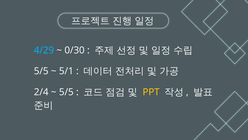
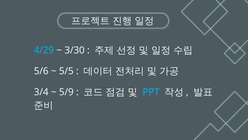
0/30: 0/30 -> 3/30 (75, 50)
5/5: 5/5 -> 5/6 (41, 71)
5/1: 5/1 -> 5/5 (66, 71)
2/4: 2/4 -> 3/4 (41, 92)
5/5: 5/5 -> 5/9 (66, 92)
PPT colour: yellow -> light blue (151, 92)
